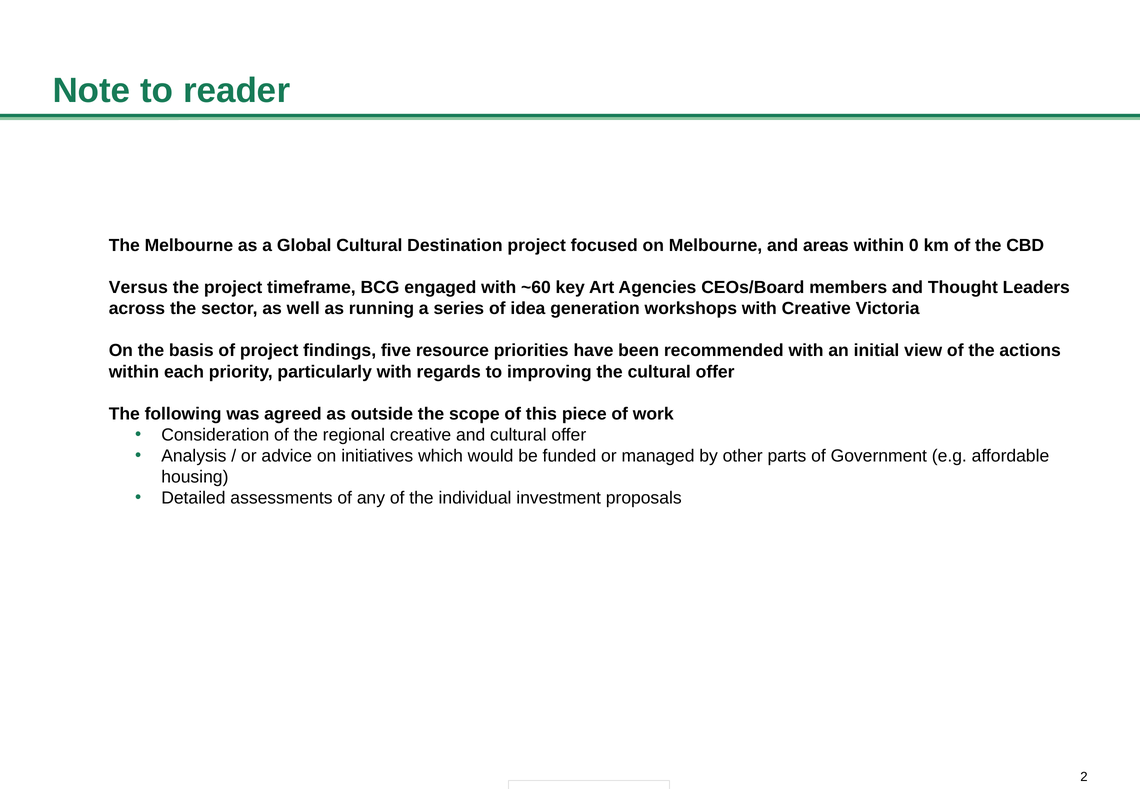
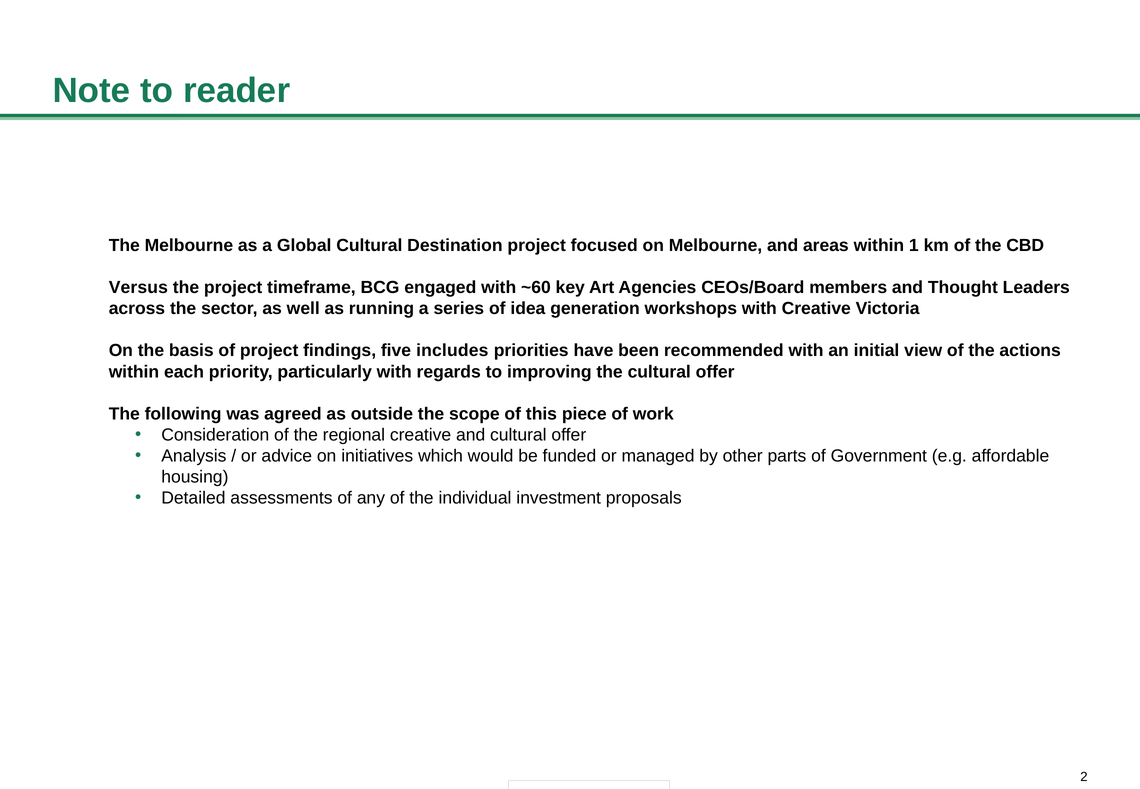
0: 0 -> 1 (914, 246)
resource: resource -> includes (452, 351)
